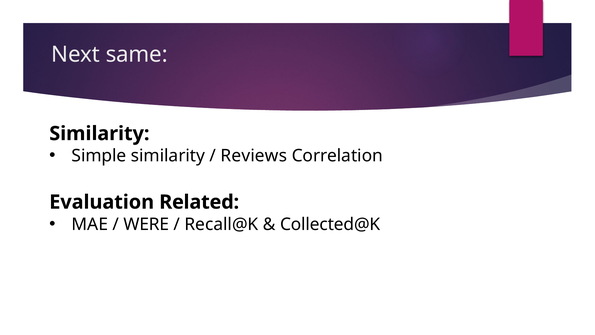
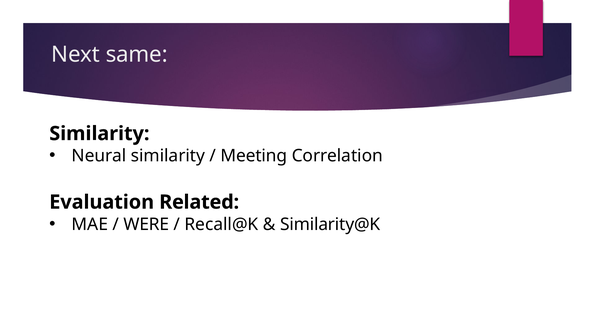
Simple: Simple -> Neural (99, 156)
Reviews: Reviews -> Meeting (254, 156)
Collected@K: Collected@K -> Similarity@K (330, 224)
